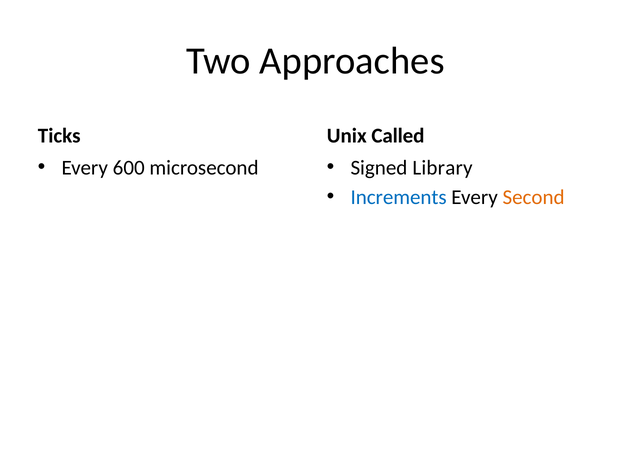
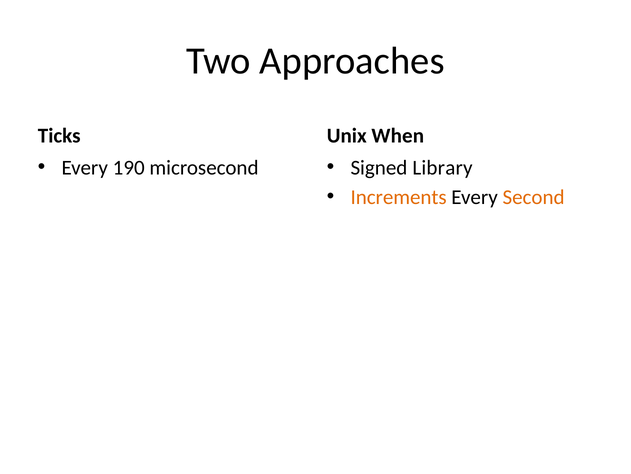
Called: Called -> When (398, 136)
600: 600 -> 190 (129, 167)
Increments colour: blue -> orange (399, 197)
